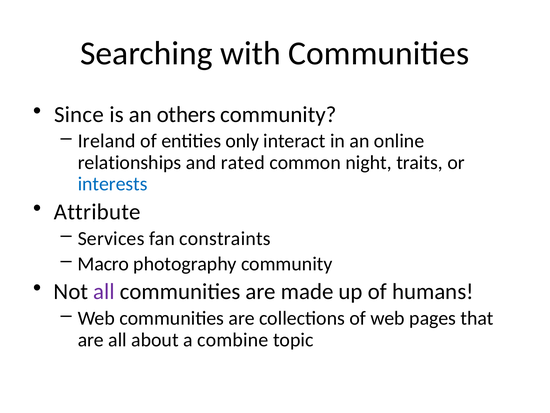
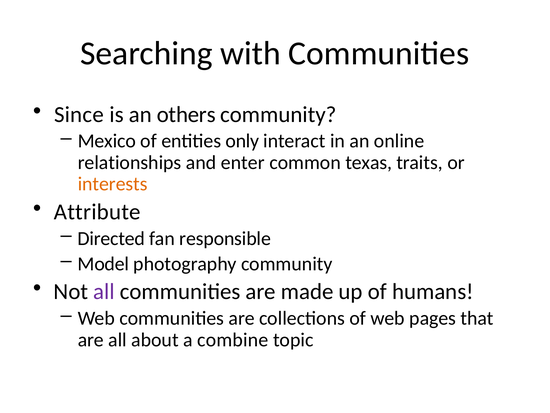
Ireland: Ireland -> Mexico (107, 141)
rated: rated -> enter (243, 162)
night: night -> texas (369, 162)
interests colour: blue -> orange (113, 184)
Services: Services -> Directed (111, 238)
constraints: constraints -> responsible (225, 238)
Macro: Macro -> Model (103, 264)
